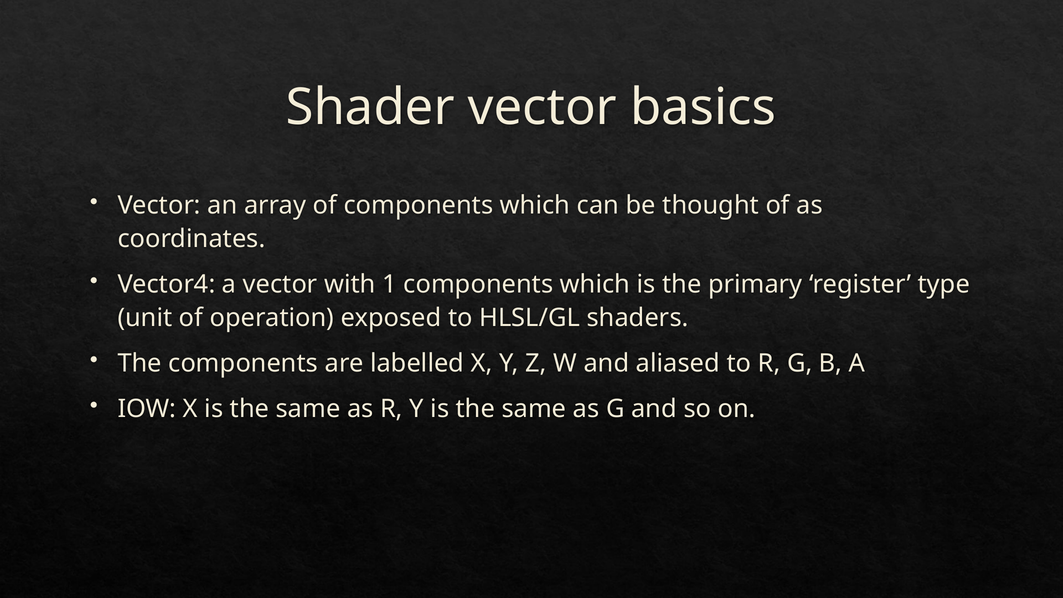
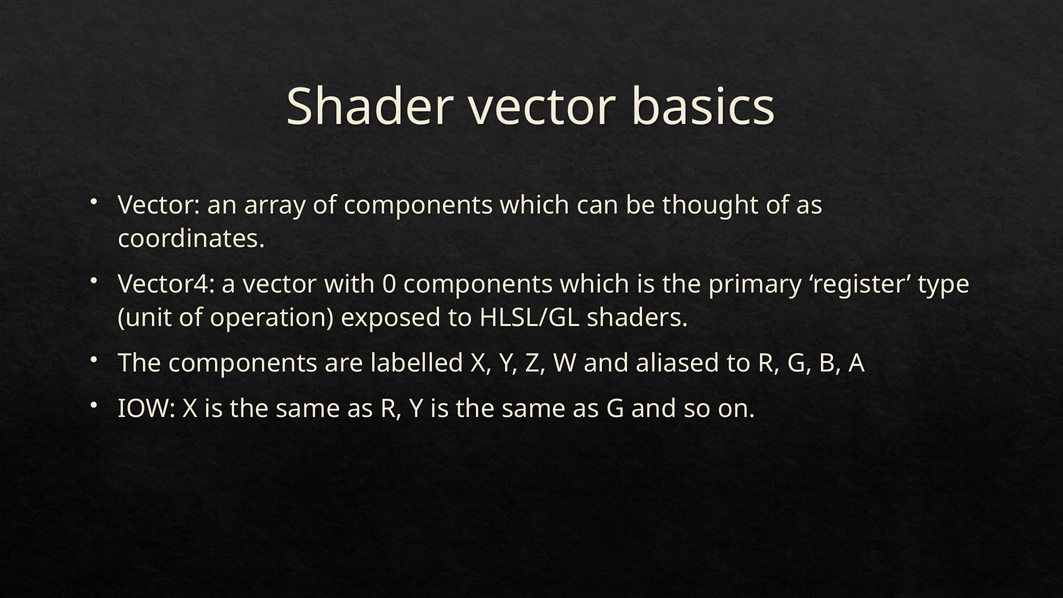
1: 1 -> 0 (390, 284)
